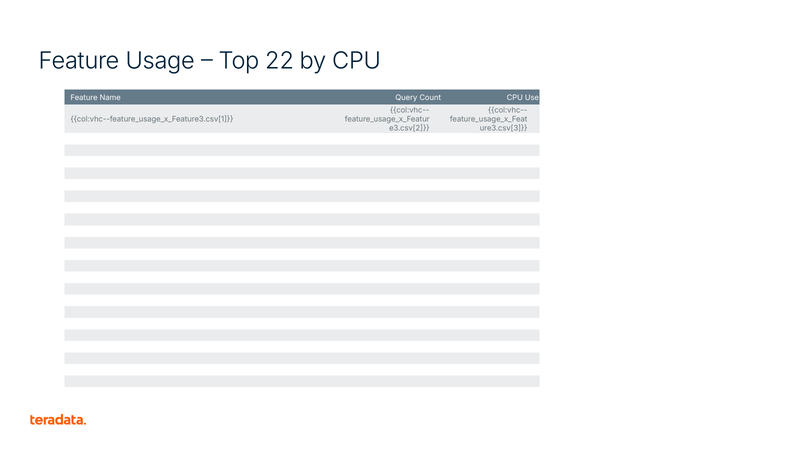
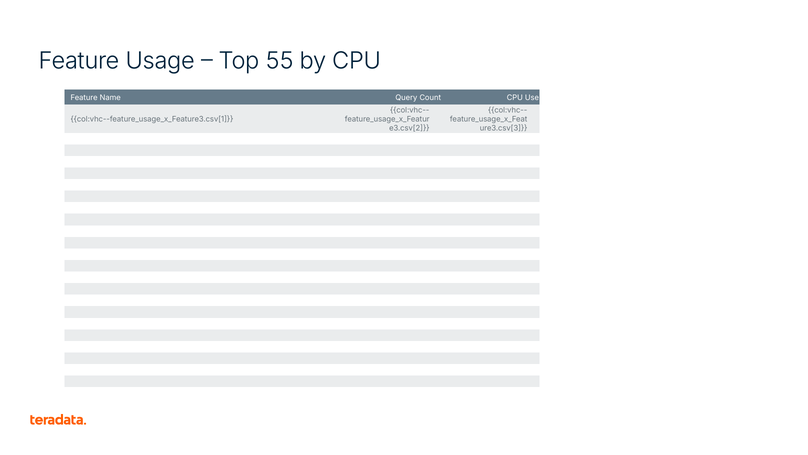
22: 22 -> 55 (280, 61)
